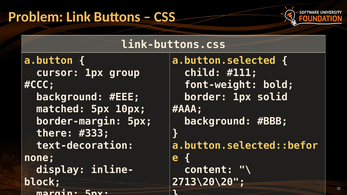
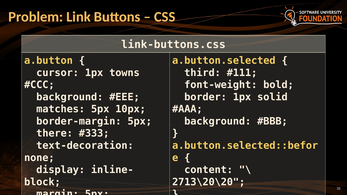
group: group -> towns (124, 73)
child: child -> third (203, 73)
matched: matched -> matches (61, 109)
